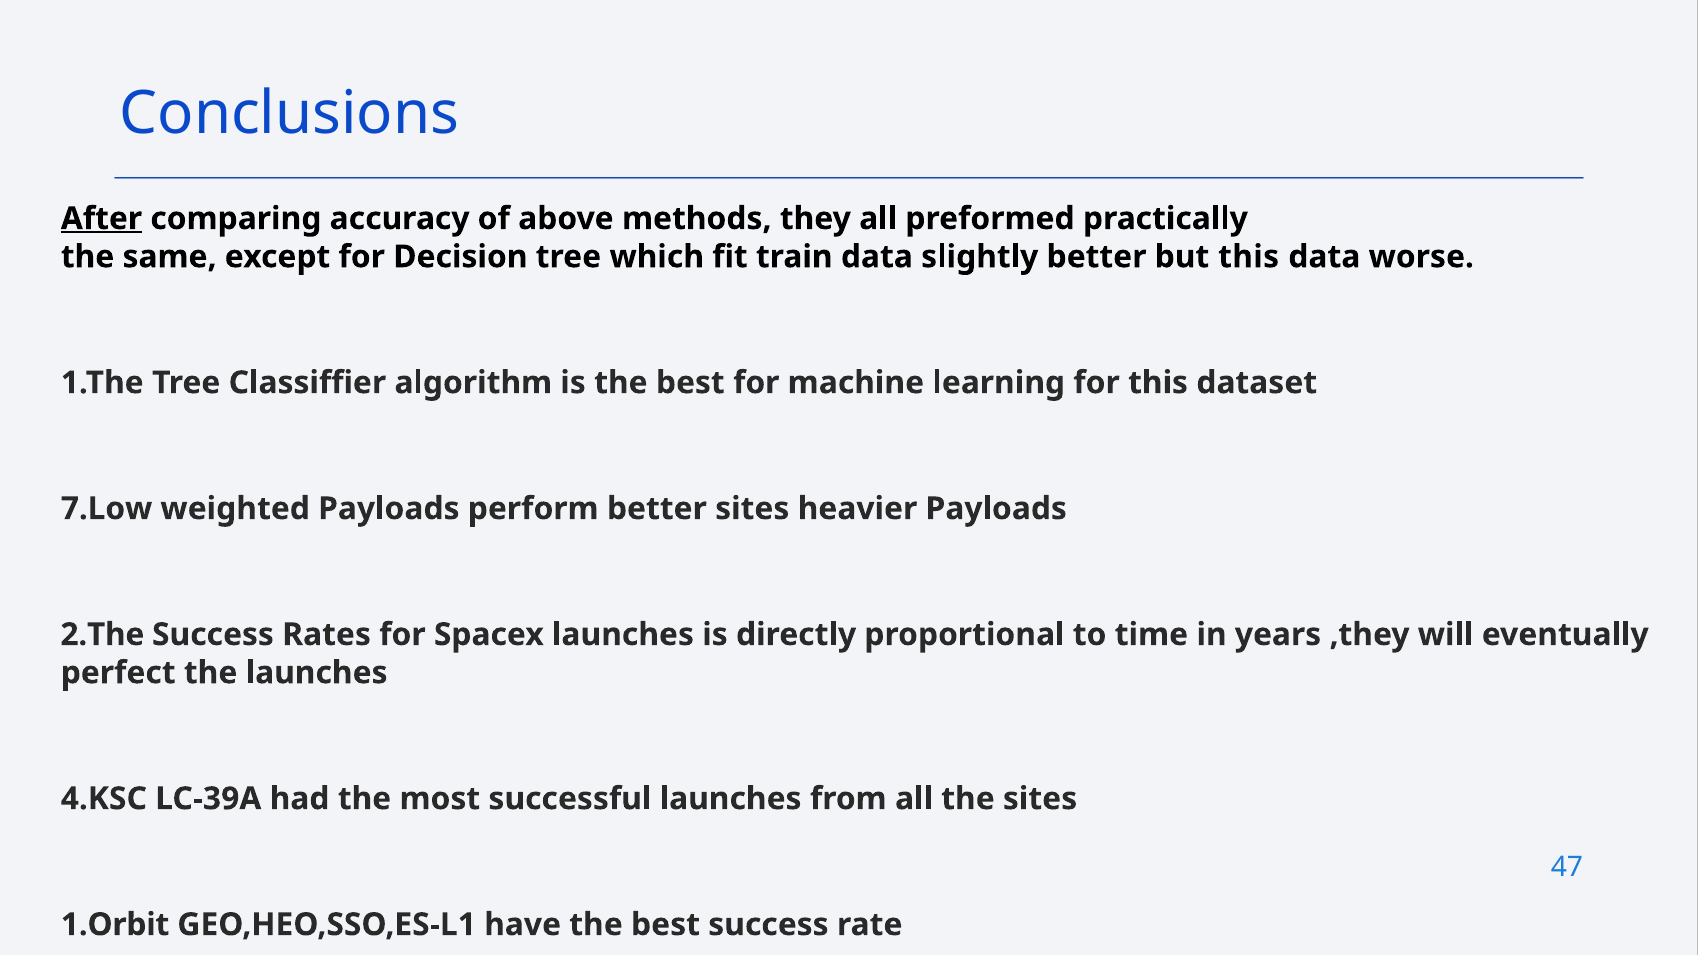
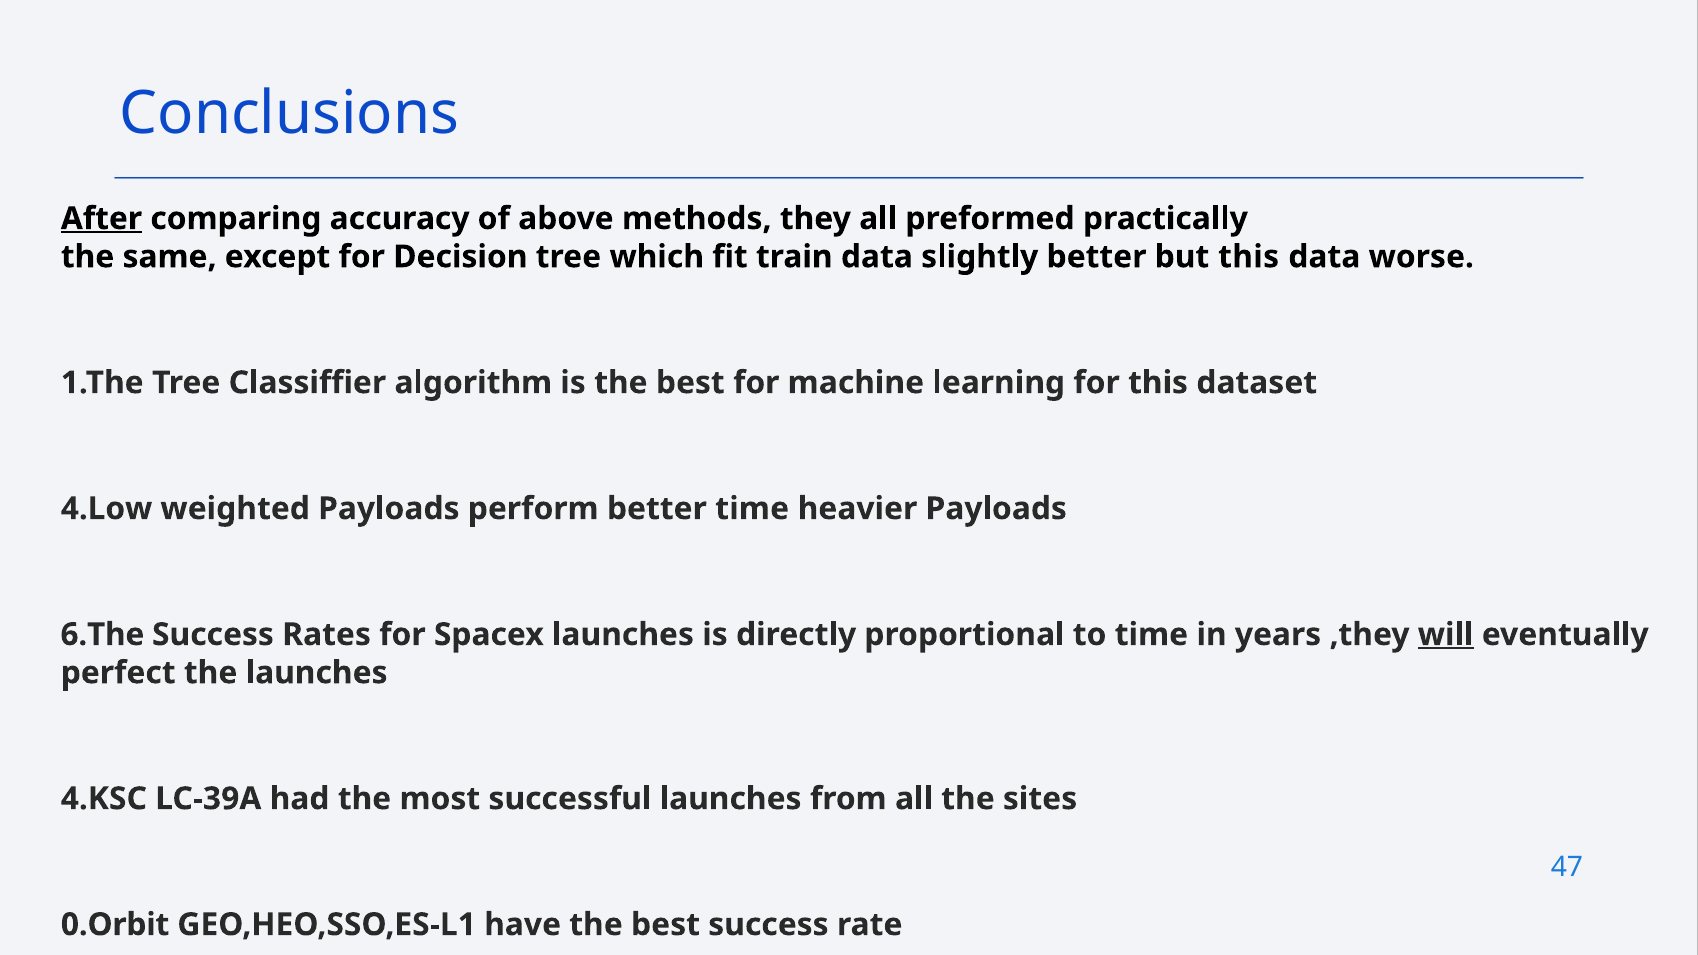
7.Low: 7.Low -> 4.Low (107, 509)
better sites: sites -> time (752, 509)
2.The: 2.The -> 6.The (102, 635)
will underline: none -> present (1446, 635)
1.Orbit: 1.Orbit -> 0.Orbit (115, 925)
